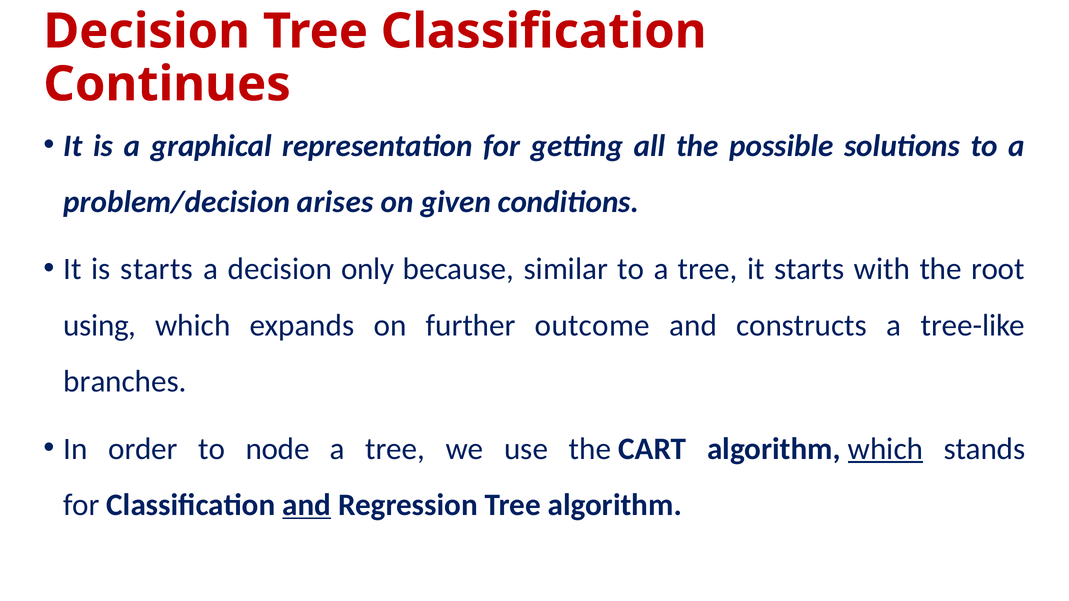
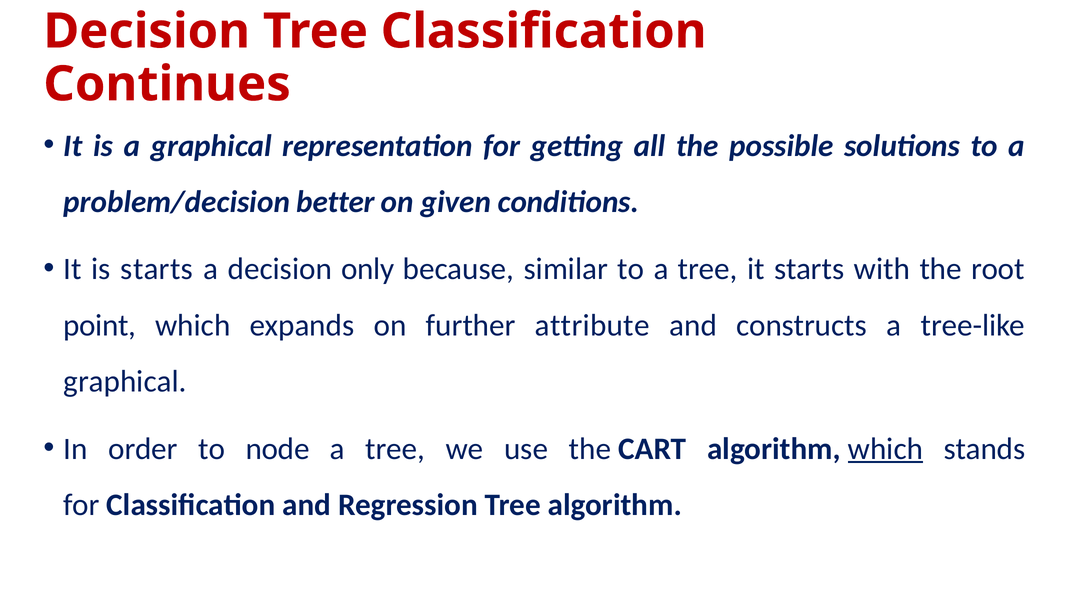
arises: arises -> better (336, 202)
using: using -> point (100, 325)
outcome: outcome -> attribute (592, 325)
branches: branches -> graphical (125, 382)
and underline: present -> none (307, 505)
